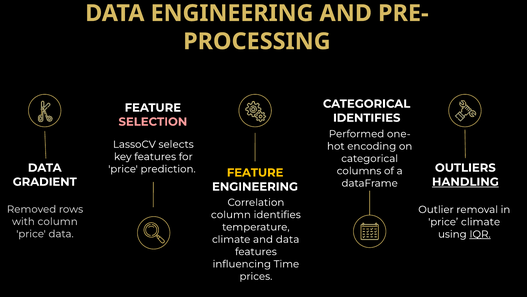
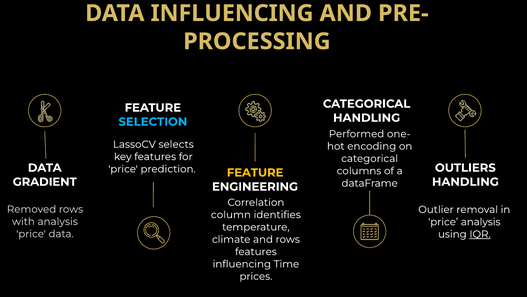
DATA ENGINEERING: ENGINEERING -> INFLUENCING (232, 13)
IDENTIFIES: IDENTIFIES -> HANDLING (367, 118)
SELECTION colour: pink -> light blue (153, 122)
HANDLING underline: present -> none (465, 182)
with column: column -> analysis (58, 221)
price climate: climate -> analysis (481, 222)
and data: data -> rows (288, 239)
